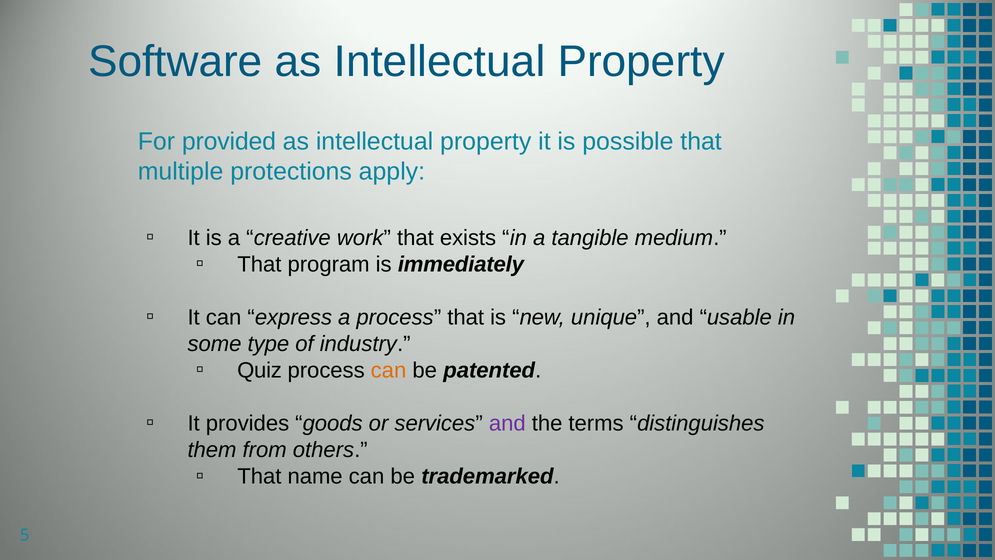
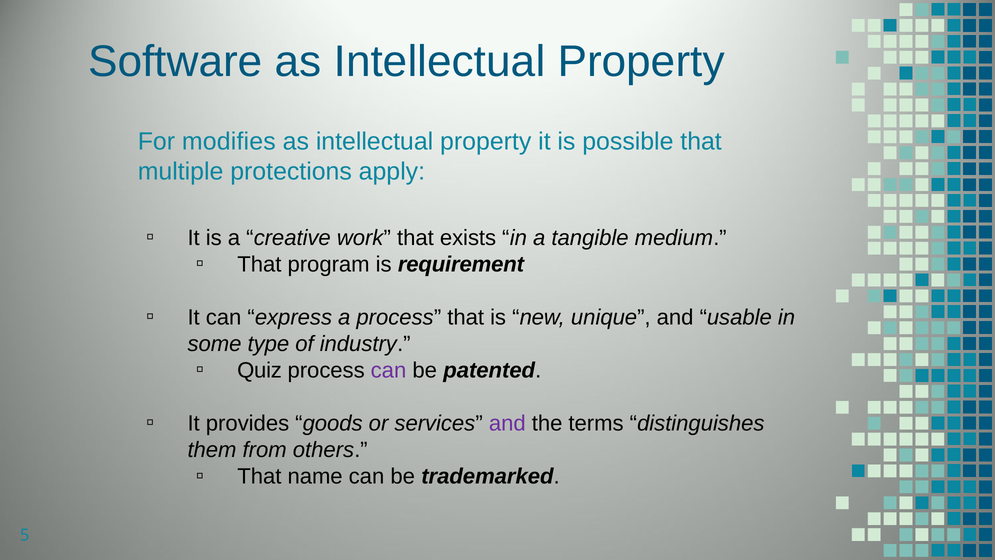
provided: provided -> modifies (229, 142)
immediately: immediately -> requirement (461, 264)
can colour: orange -> purple (388, 370)
